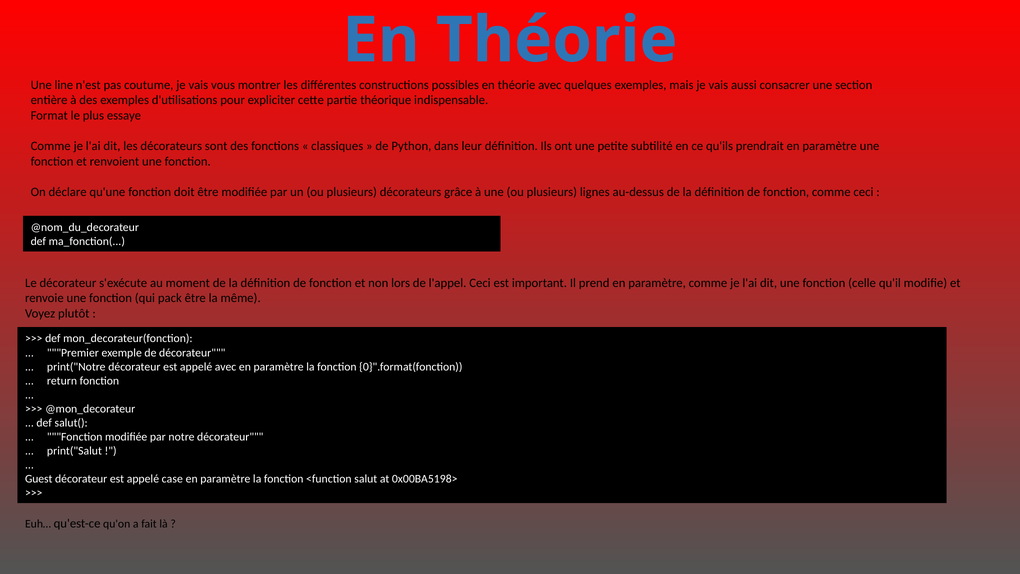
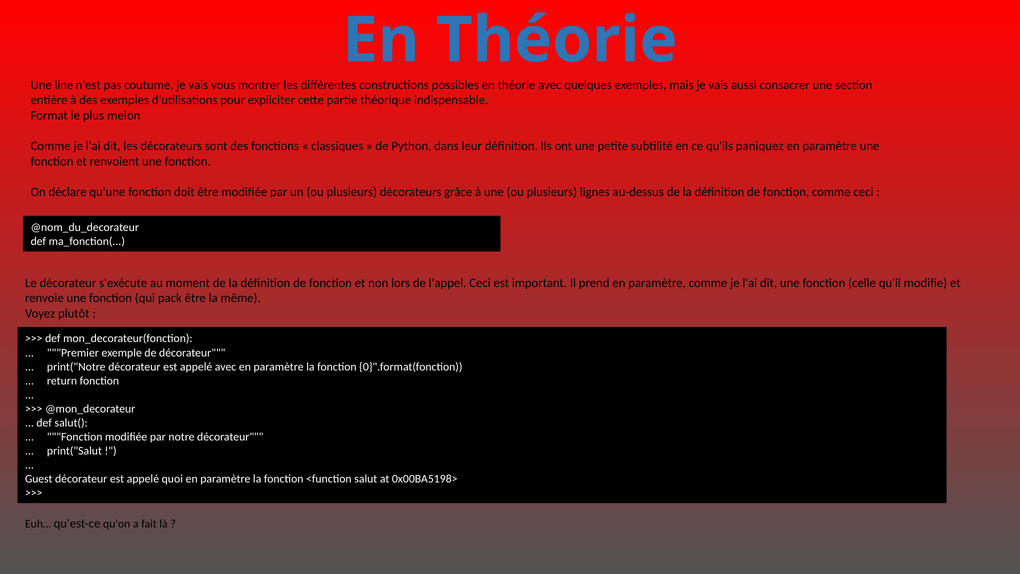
essaye: essaye -> melon (124, 115)
prendrait: prendrait -> paniquez (760, 146)
case: case -> quoi (172, 479)
